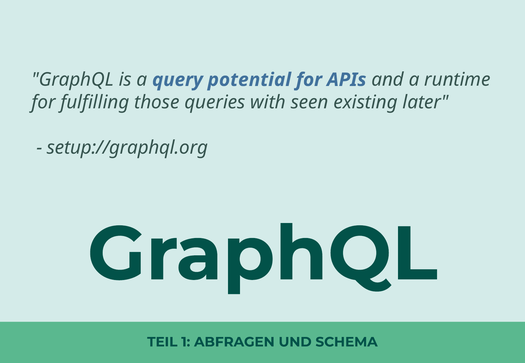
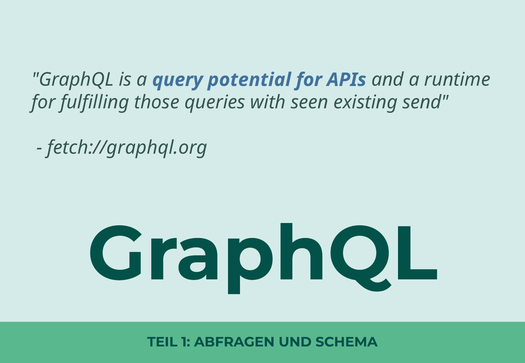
later: later -> send (426, 102)
setup://graphql.org: setup://graphql.org -> fetch://graphql.org (127, 148)
